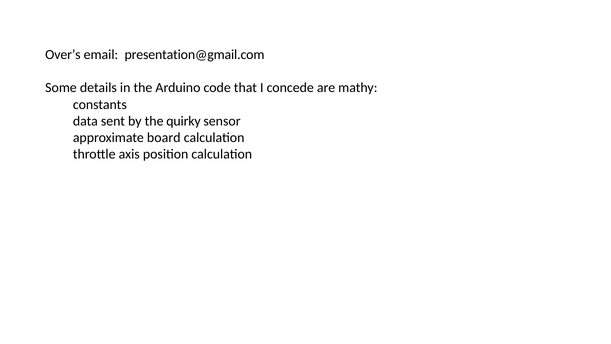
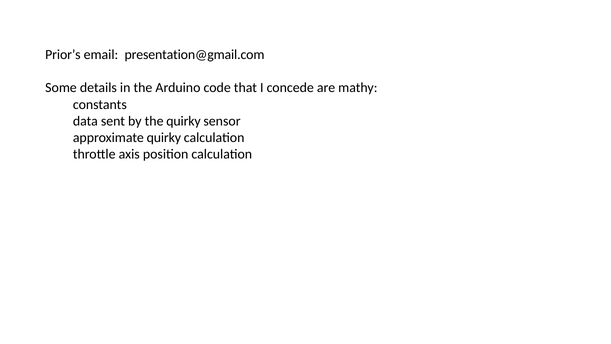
Over’s: Over’s -> Prior’s (63, 55)
approximate board: board -> quirky (164, 138)
